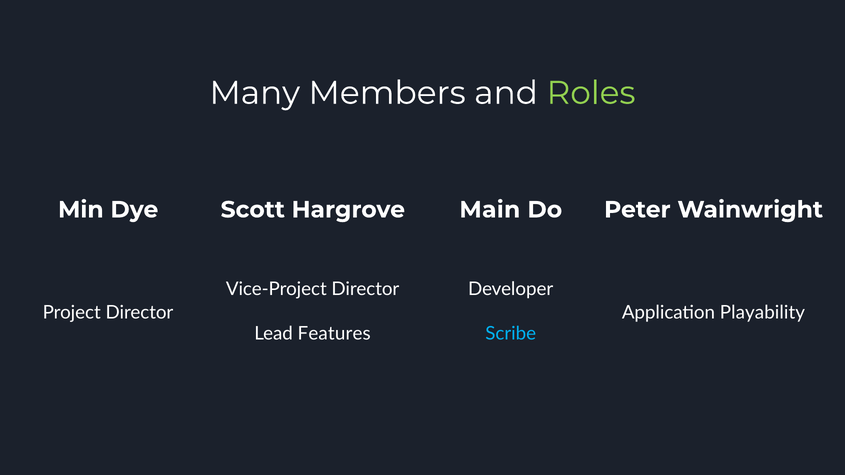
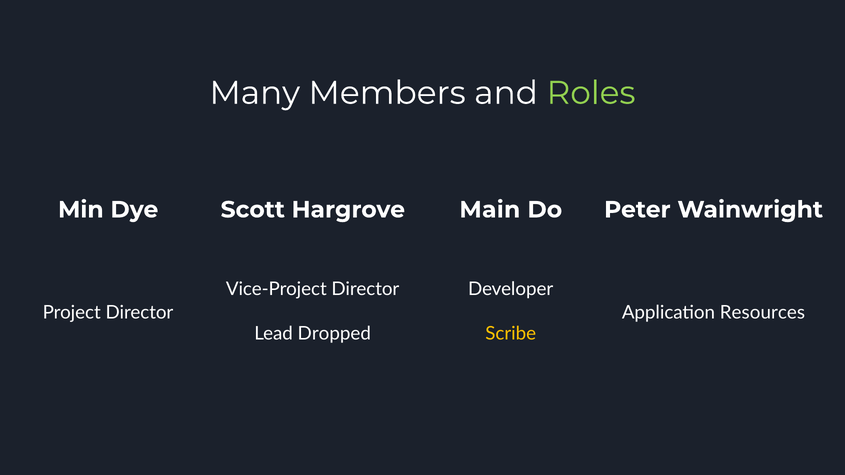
Playability: Playability -> Resources (762, 313)
Features: Features -> Dropped (334, 334)
Scribe colour: light blue -> yellow (511, 334)
